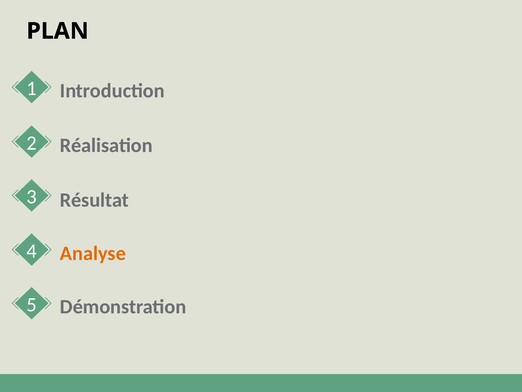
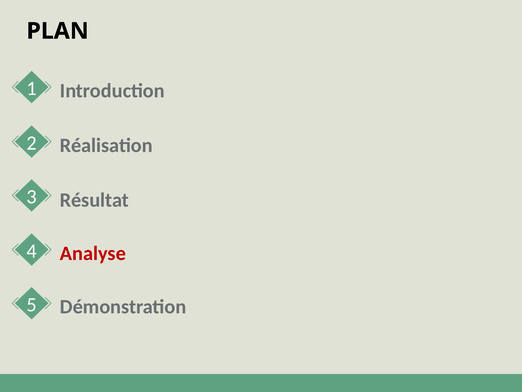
Analyse colour: orange -> red (93, 253)
